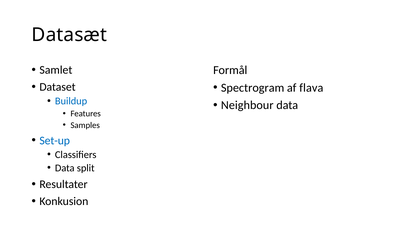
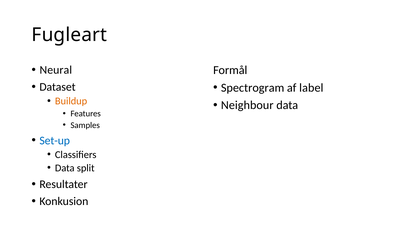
Datasæt: Datasæt -> Fugleart (69, 35)
Samlet: Samlet -> Neural (56, 70)
flava: flava -> label (311, 88)
Buildup colour: blue -> orange (71, 101)
